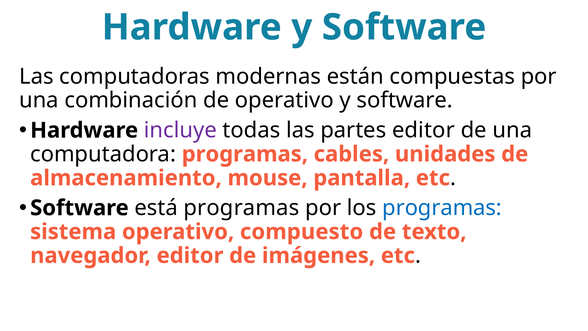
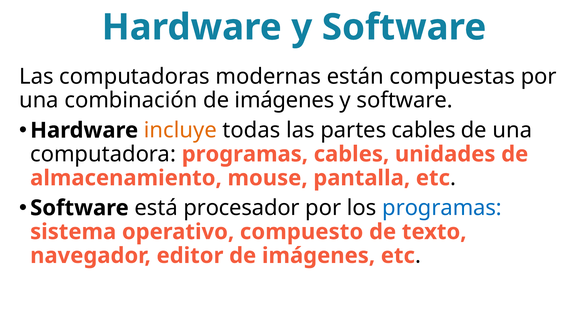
combinación de operativo: operativo -> imágenes (284, 100)
incluye colour: purple -> orange (180, 130)
partes editor: editor -> cables (424, 130)
está programas: programas -> procesador (242, 208)
